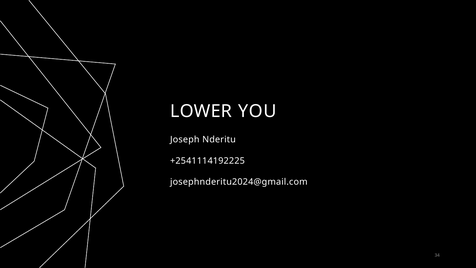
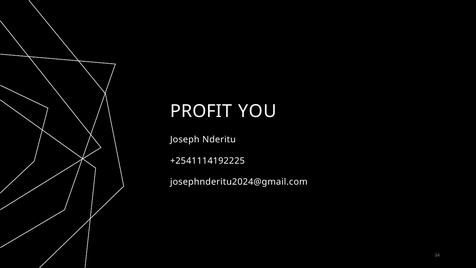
LOWER: LOWER -> PROFIT (201, 111)
